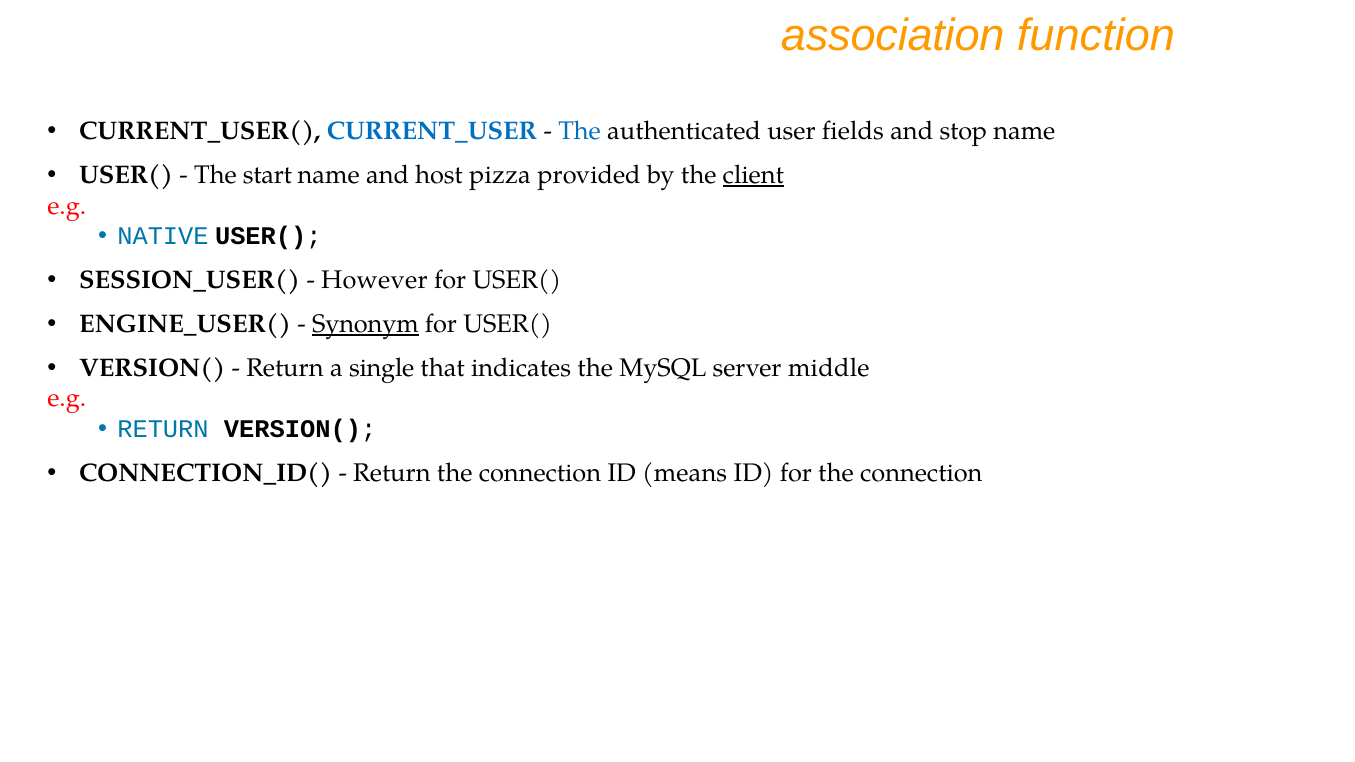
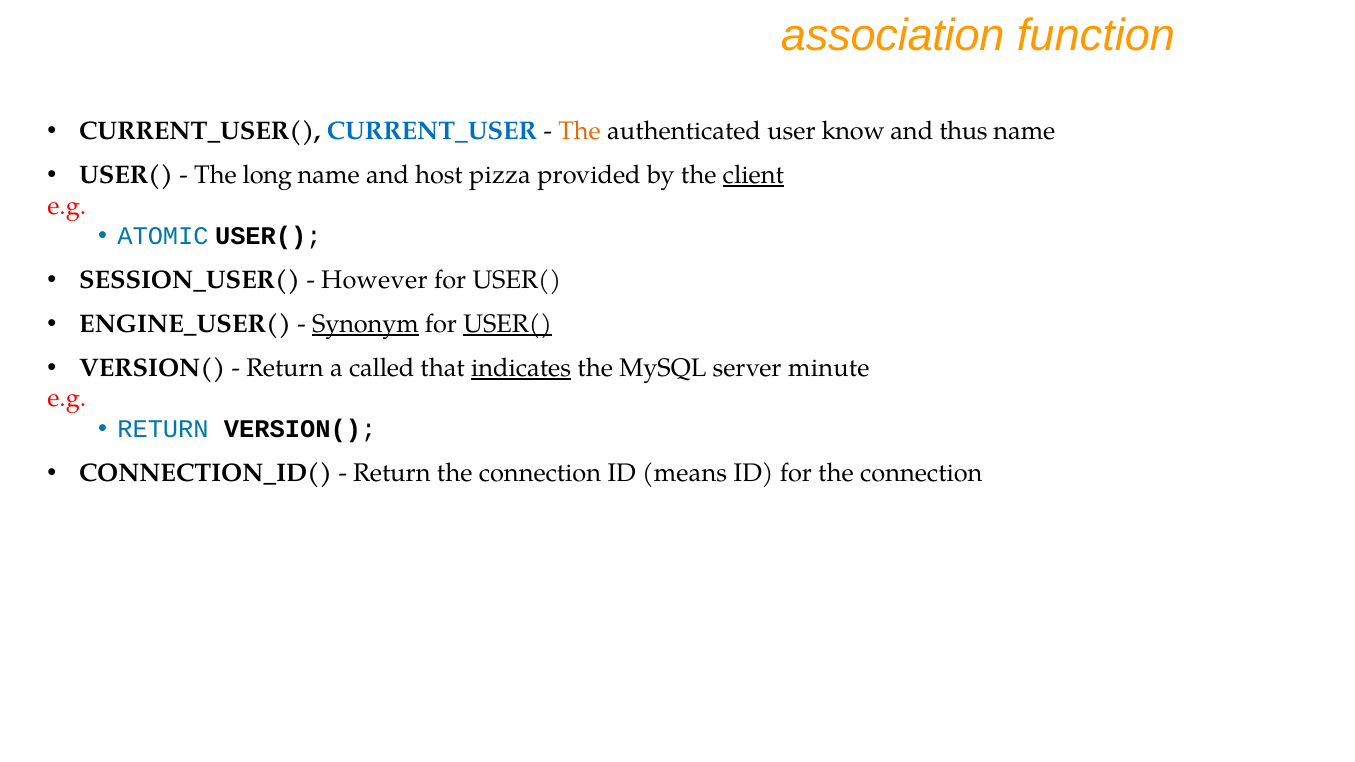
The colour: blue -> orange (580, 131)
fields: fields -> know (853, 131)
stop: stop -> thus (963, 131)
start: start -> long (267, 175)
NATIVE: NATIVE -> ATOMIC (163, 236)
USER( underline: none -> present (508, 324)
single: single -> called (382, 368)
indicates underline: none -> present (521, 368)
middle: middle -> minute (829, 368)
